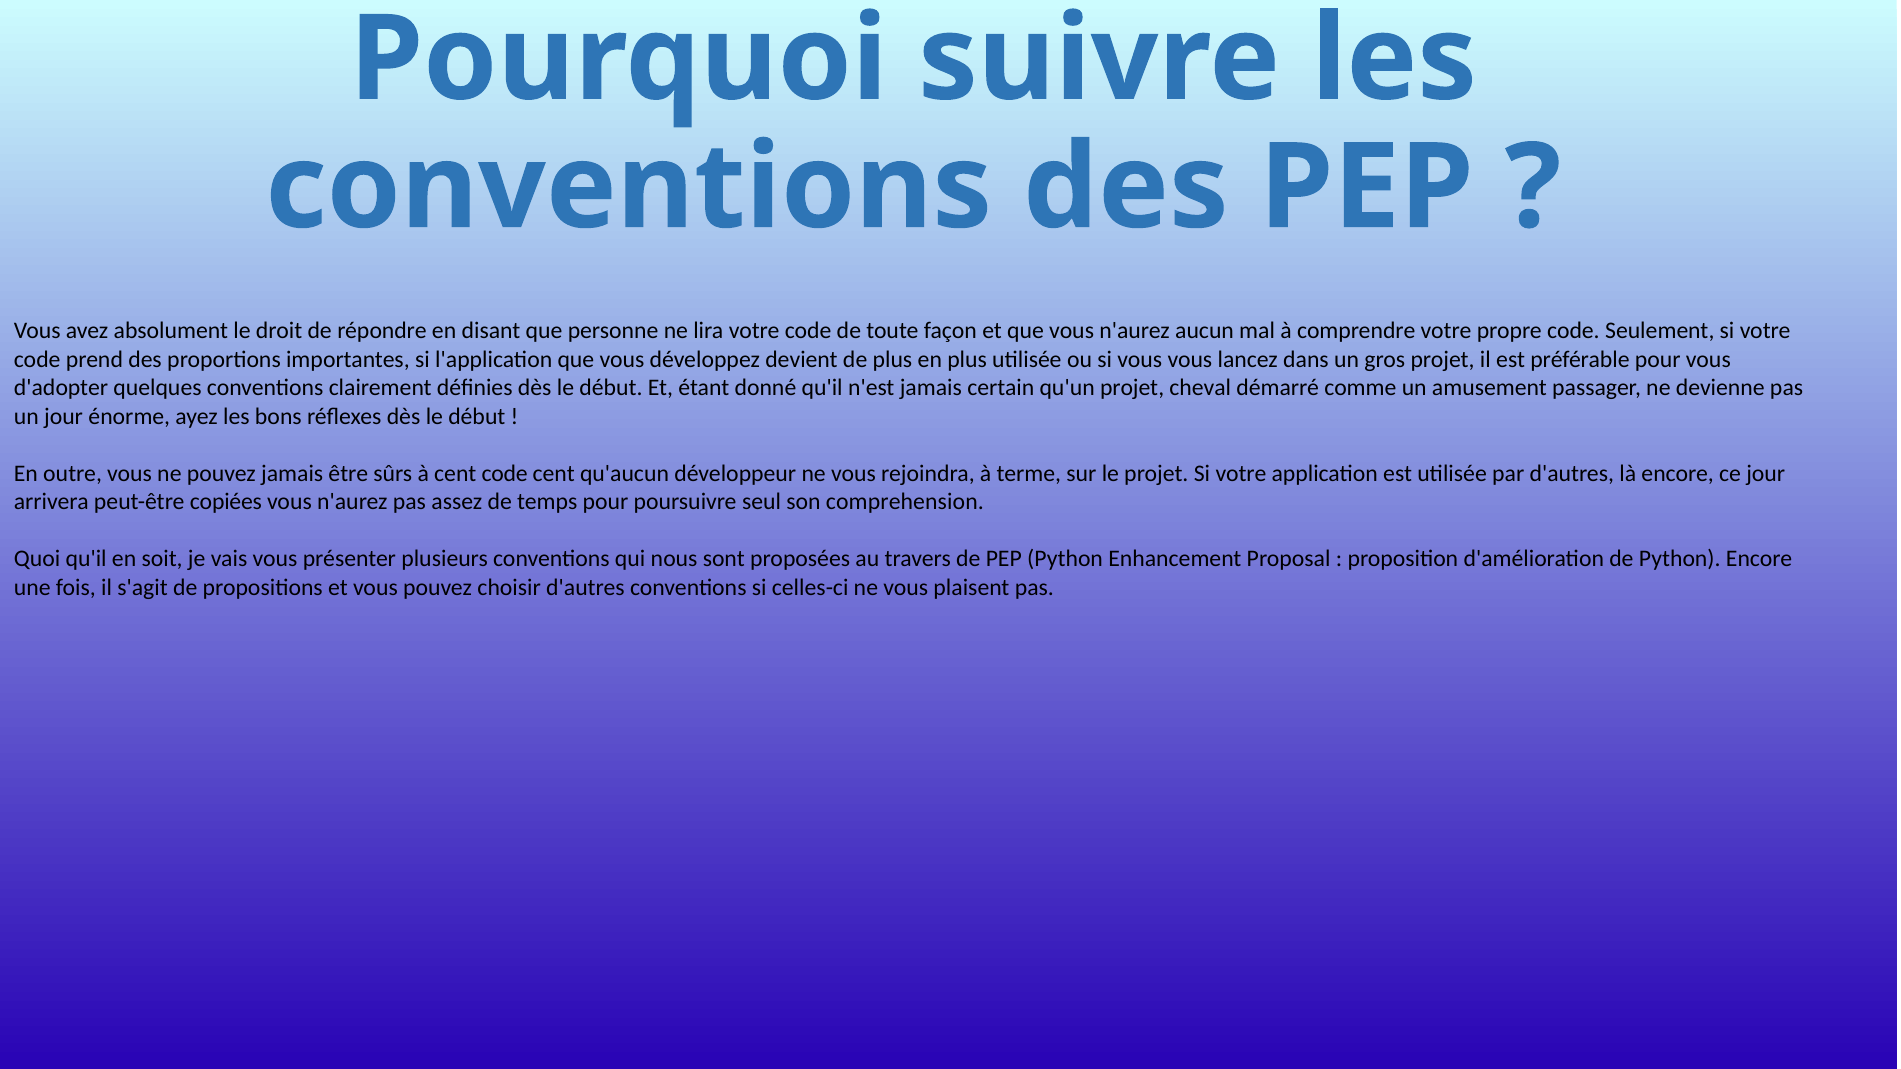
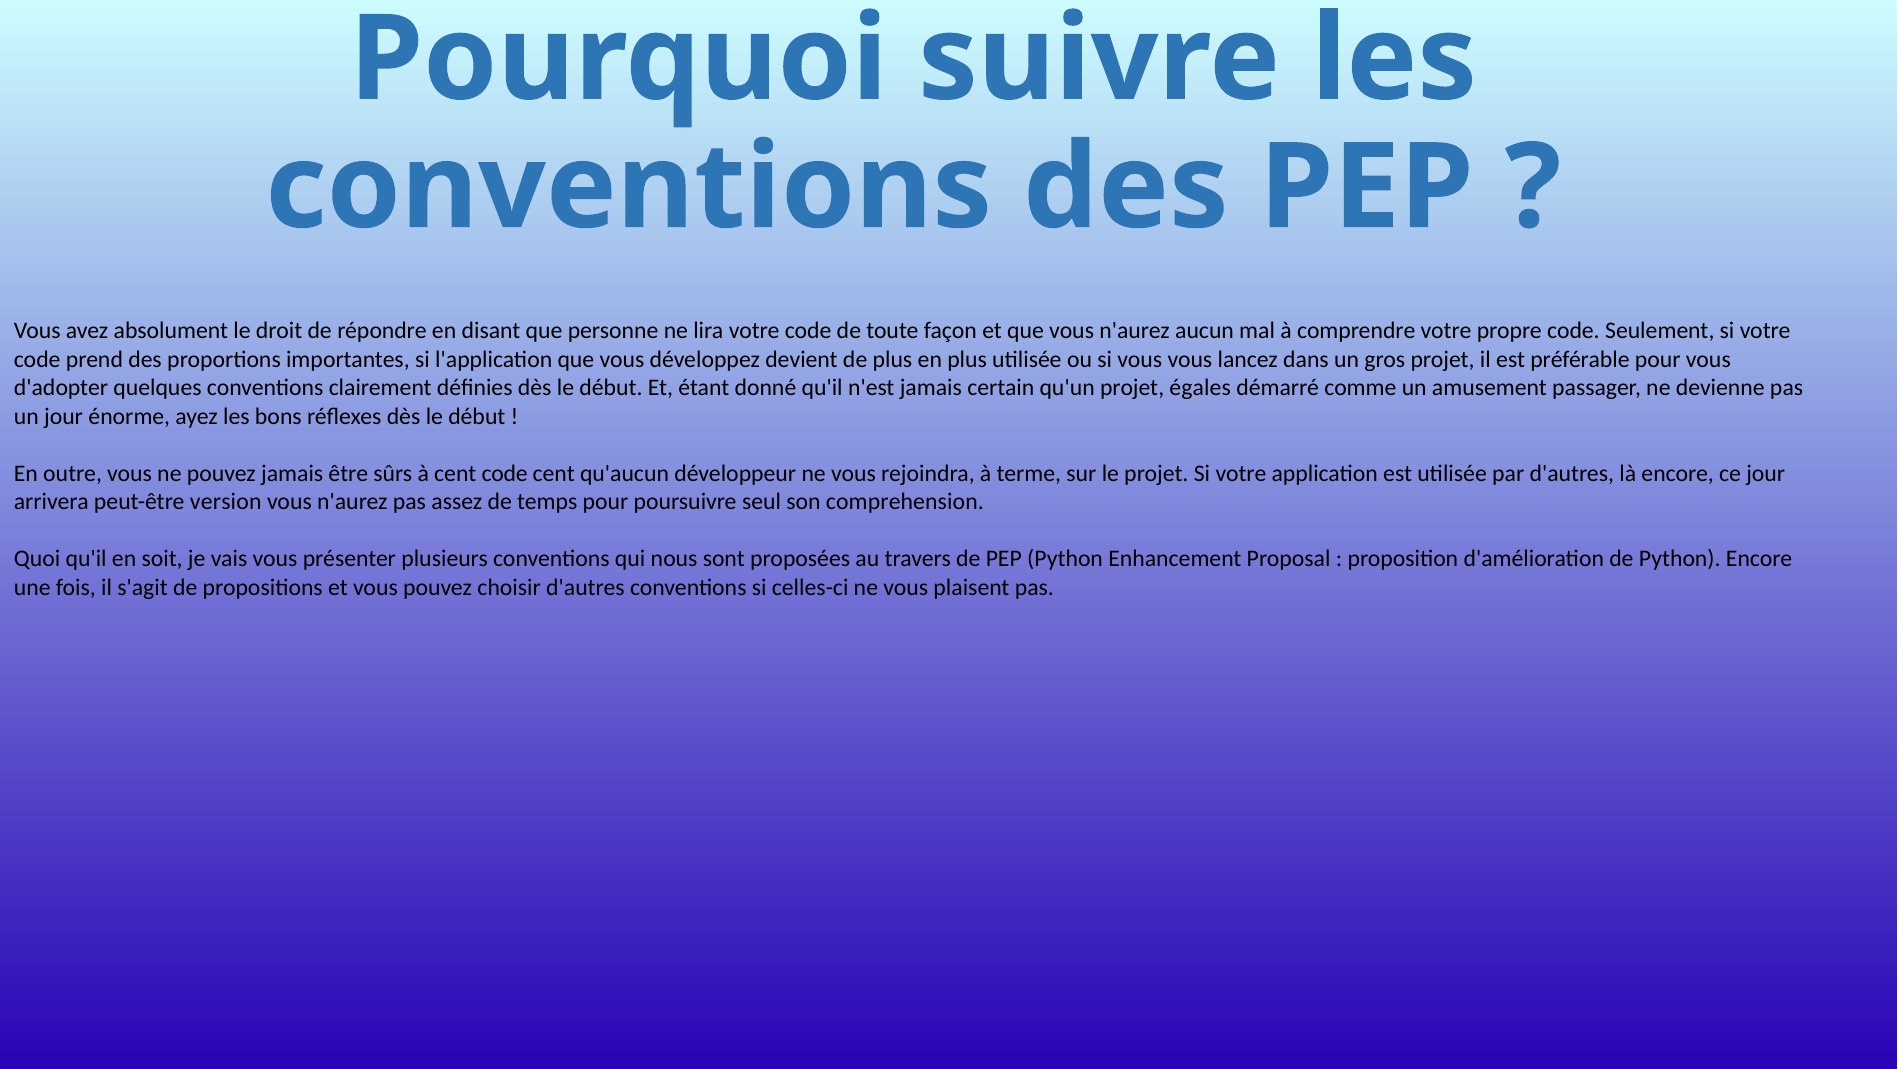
cheval: cheval -> égales (1200, 388)
copiées: copiées -> version (226, 502)
